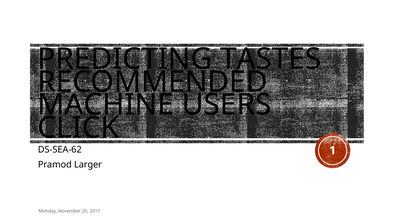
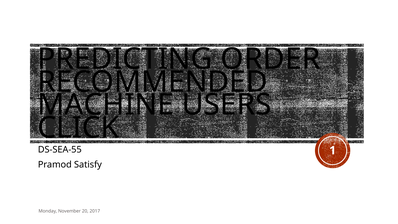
TASTES: TASTES -> ORDER (270, 59)
DS-SEA-62: DS-SEA-62 -> DS-SEA-55 (60, 150)
Larger: Larger -> Satisfy (88, 164)
